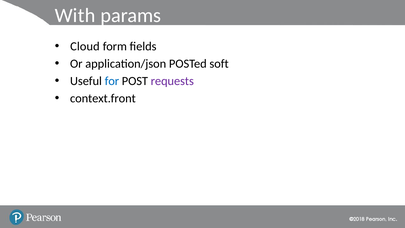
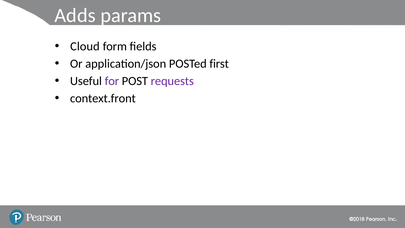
With: With -> Adds (75, 16)
soft: soft -> first (219, 64)
for colour: blue -> purple (112, 81)
